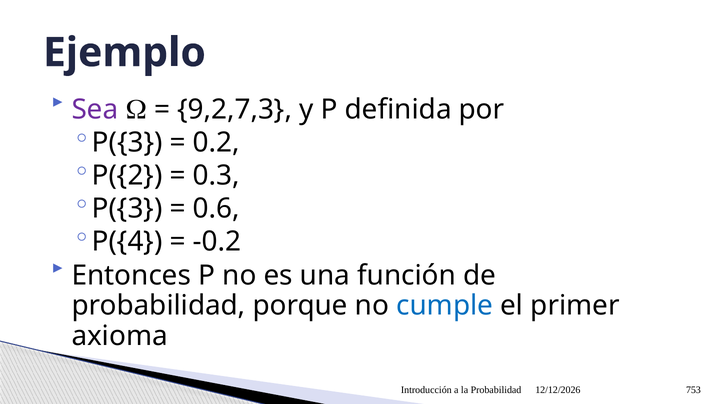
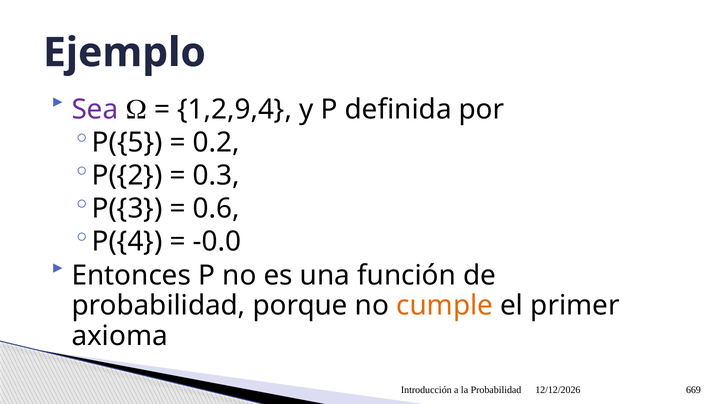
9,2,7,3: 9,2,7,3 -> 1,2,9,4 (235, 109)
P({3: P({3 -> P({5 (127, 143)
-0.2: -0.2 -> -0.0 (217, 242)
cumple colour: blue -> orange (445, 306)
753: 753 -> 669 (693, 390)
